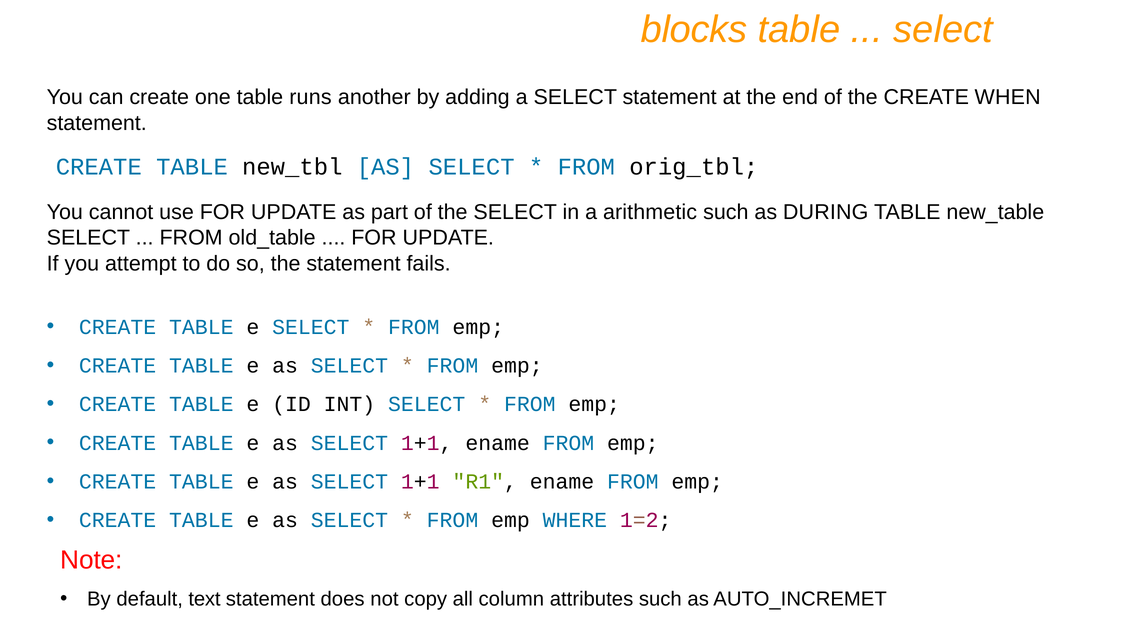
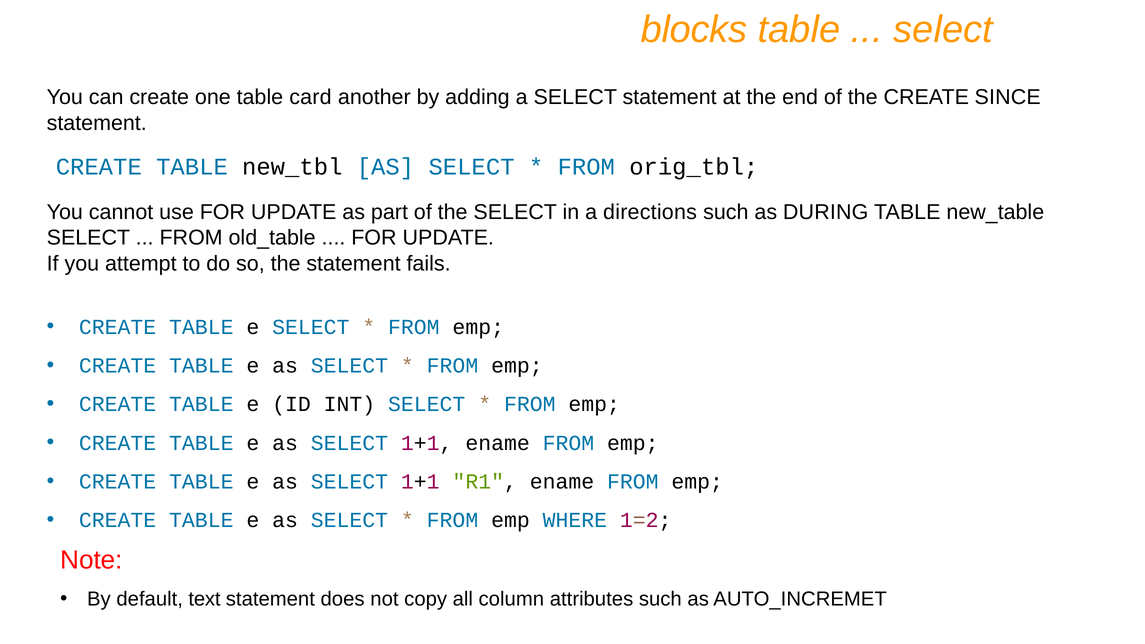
runs: runs -> card (310, 97)
WHEN: WHEN -> SINCE (1008, 97)
arithmetic: arithmetic -> directions (650, 212)
